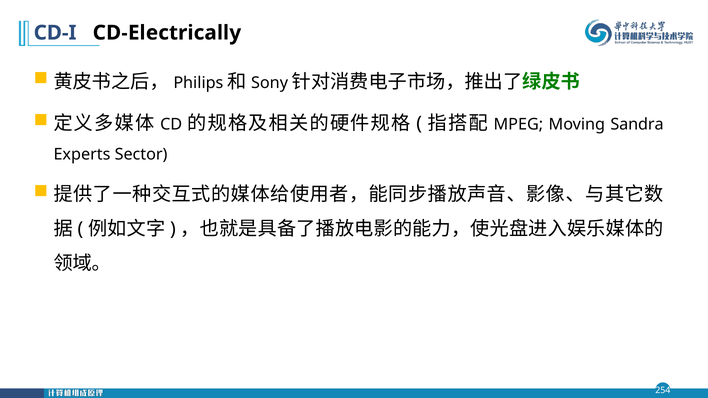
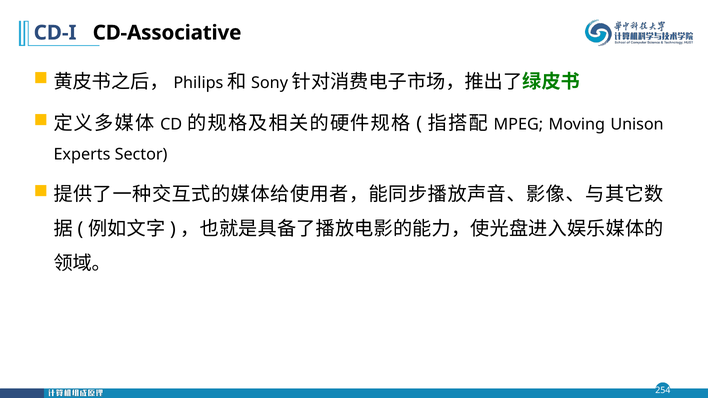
CD-Electrically: CD-Electrically -> CD-Associative (167, 33)
Sandra: Sandra -> Unison (637, 125)
